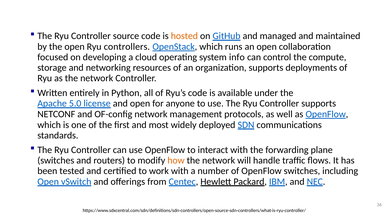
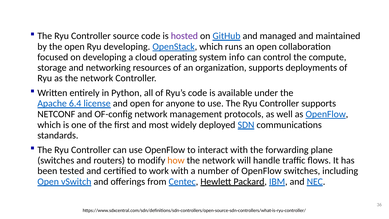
hosted colour: orange -> purple (184, 36)
Ryu controllers: controllers -> developing (127, 47)
5.0: 5.0 -> 6.4 (75, 103)
